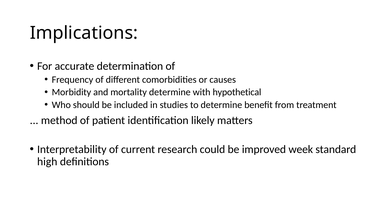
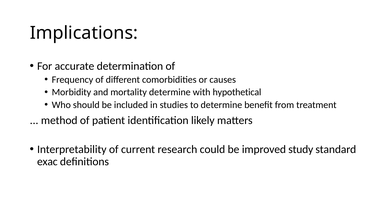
week: week -> study (301, 149)
high: high -> exac (47, 162)
